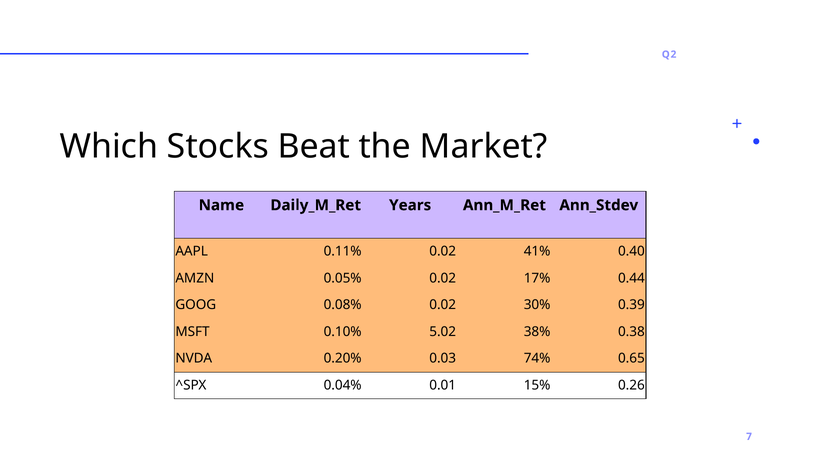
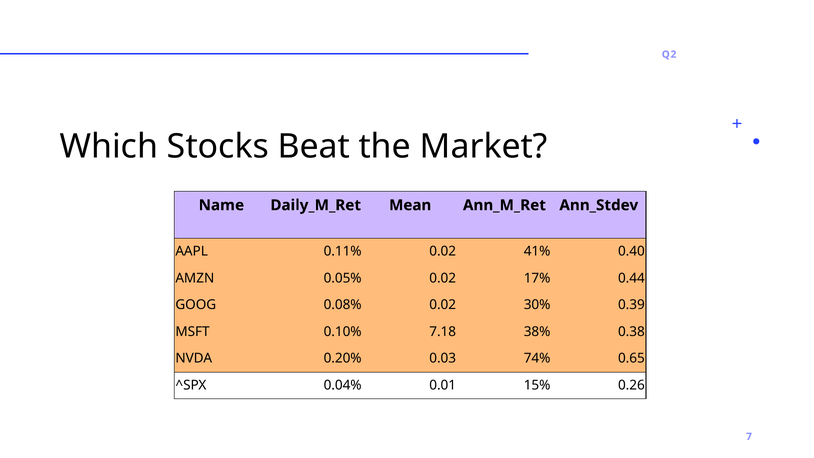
Years: Years -> Mean (410, 205)
5.02: 5.02 -> 7.18 (443, 332)
